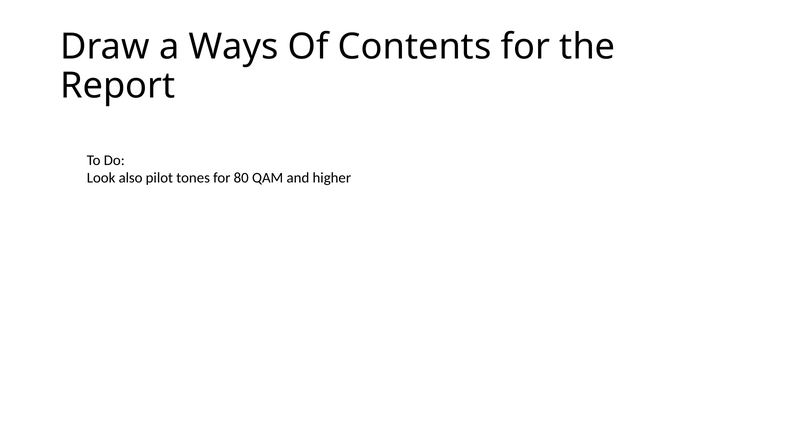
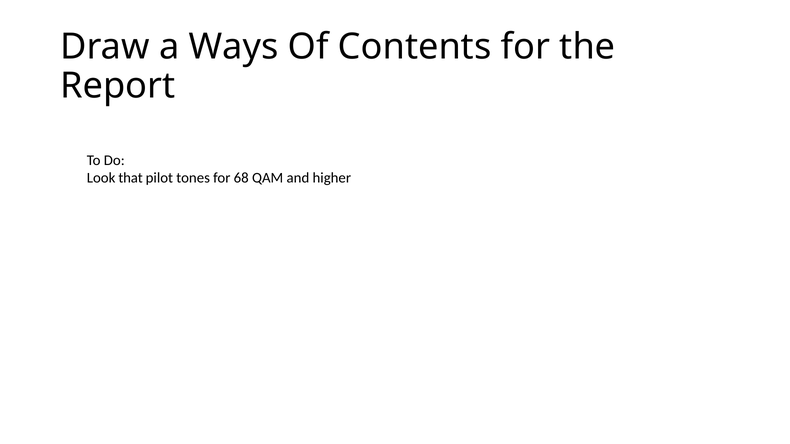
also: also -> that (131, 178)
80: 80 -> 68 (241, 178)
